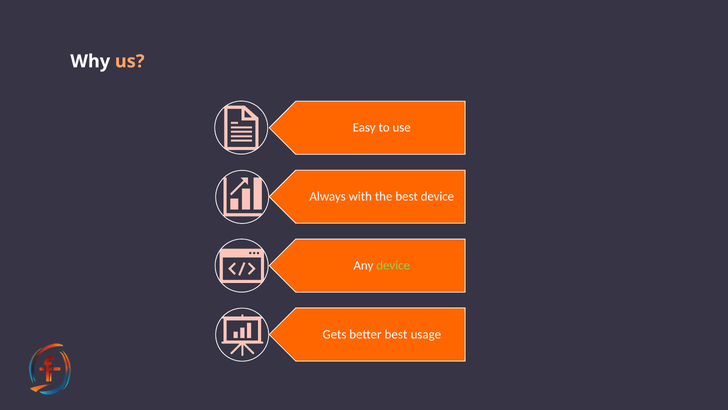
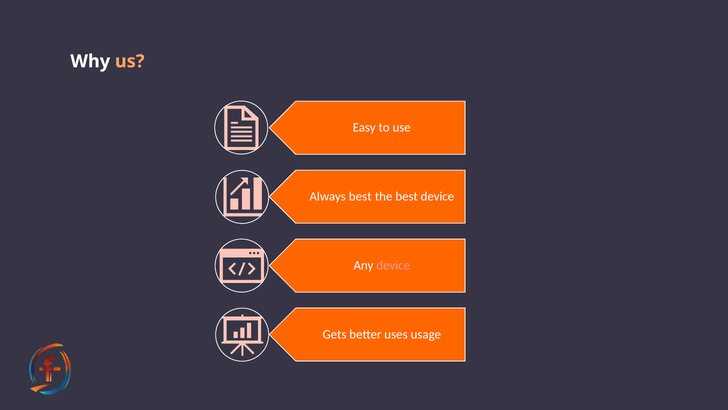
Always with: with -> best (360, 196)
device colour: light green -> pink (393, 265)
better best: best -> uses (396, 334)
